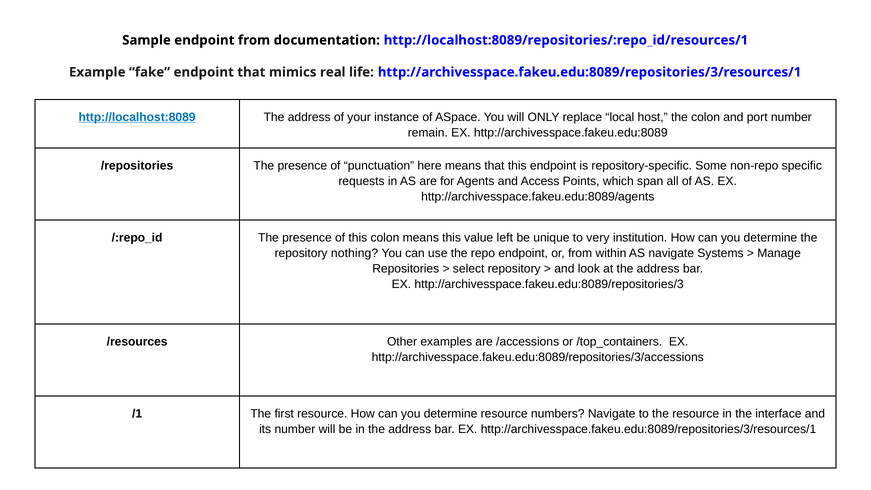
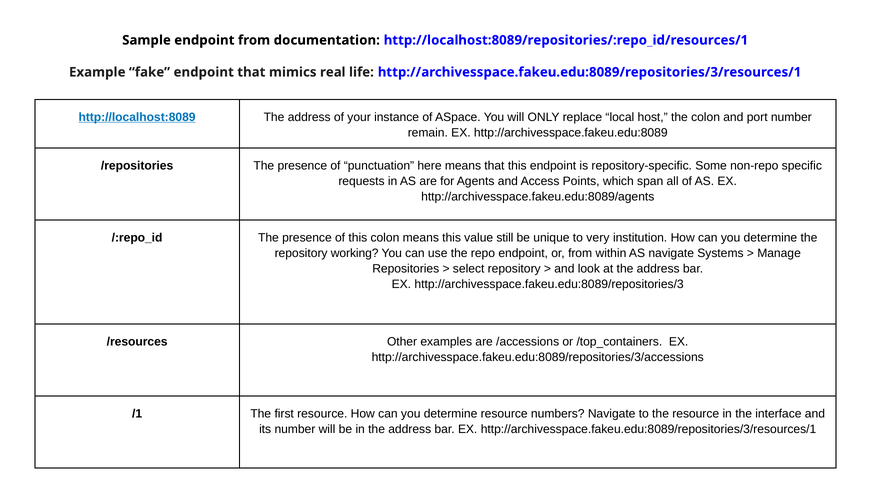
left: left -> still (505, 238)
nothing: nothing -> working (355, 253)
